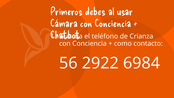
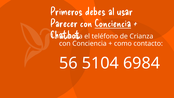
Cámara: Cámara -> Parecer (64, 23)
Conciencia underline: none -> present (113, 23)
2922: 2922 -> 5104 (100, 63)
